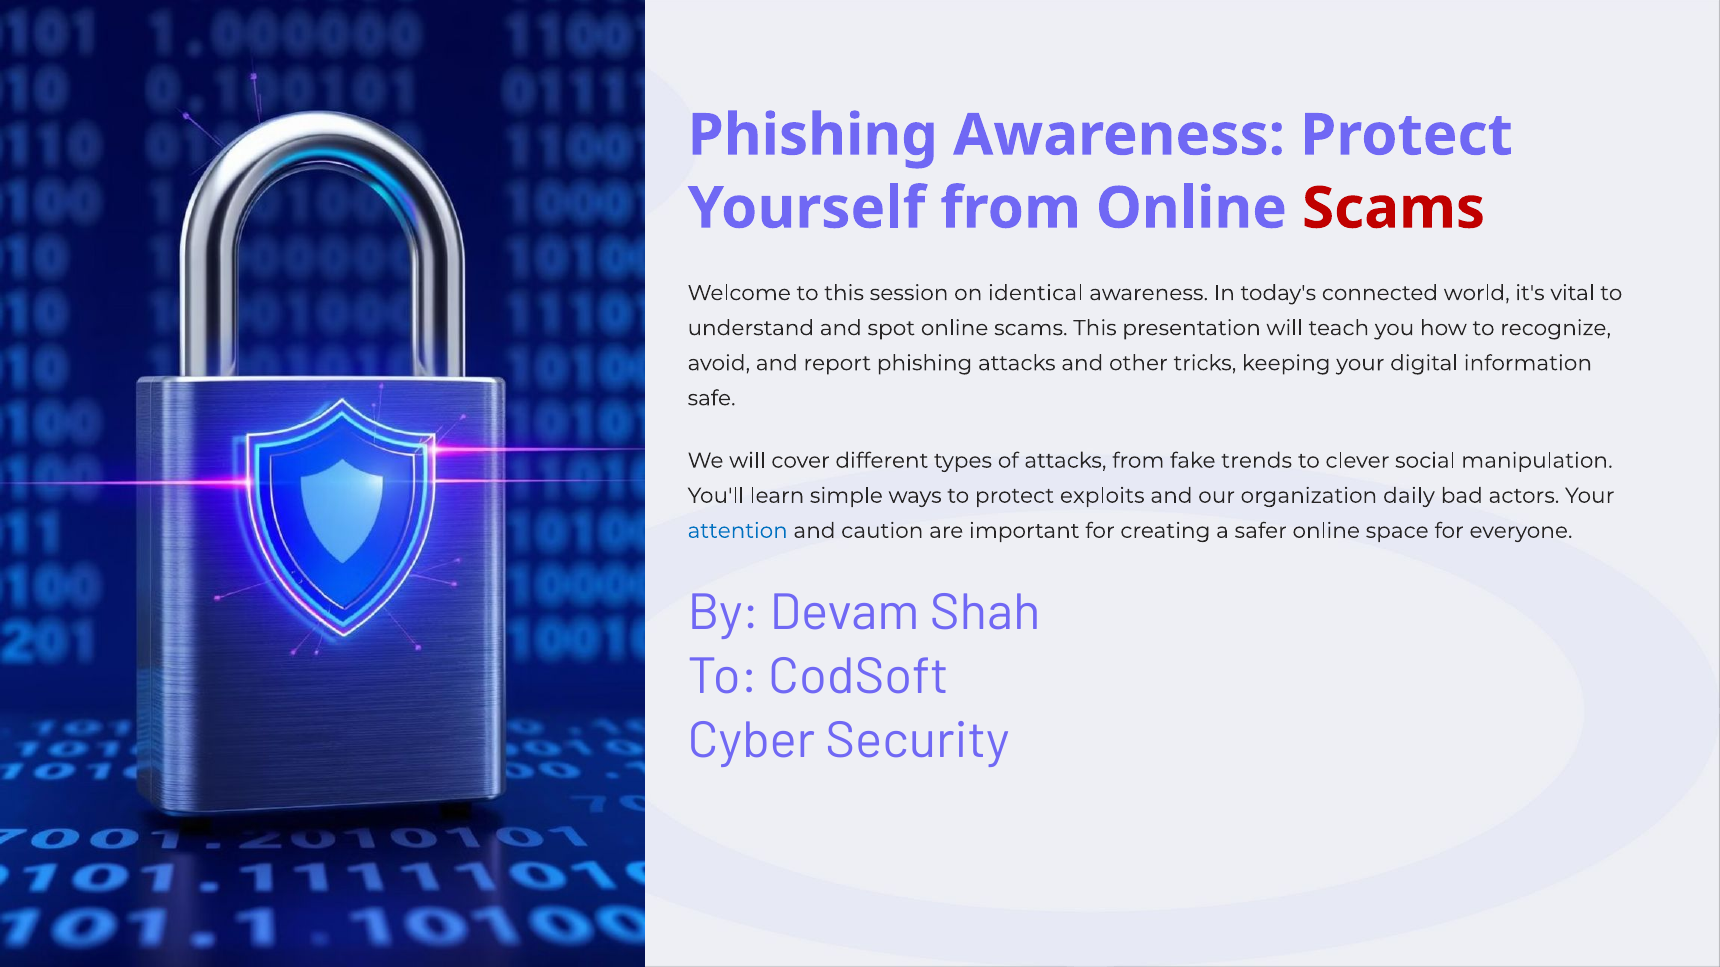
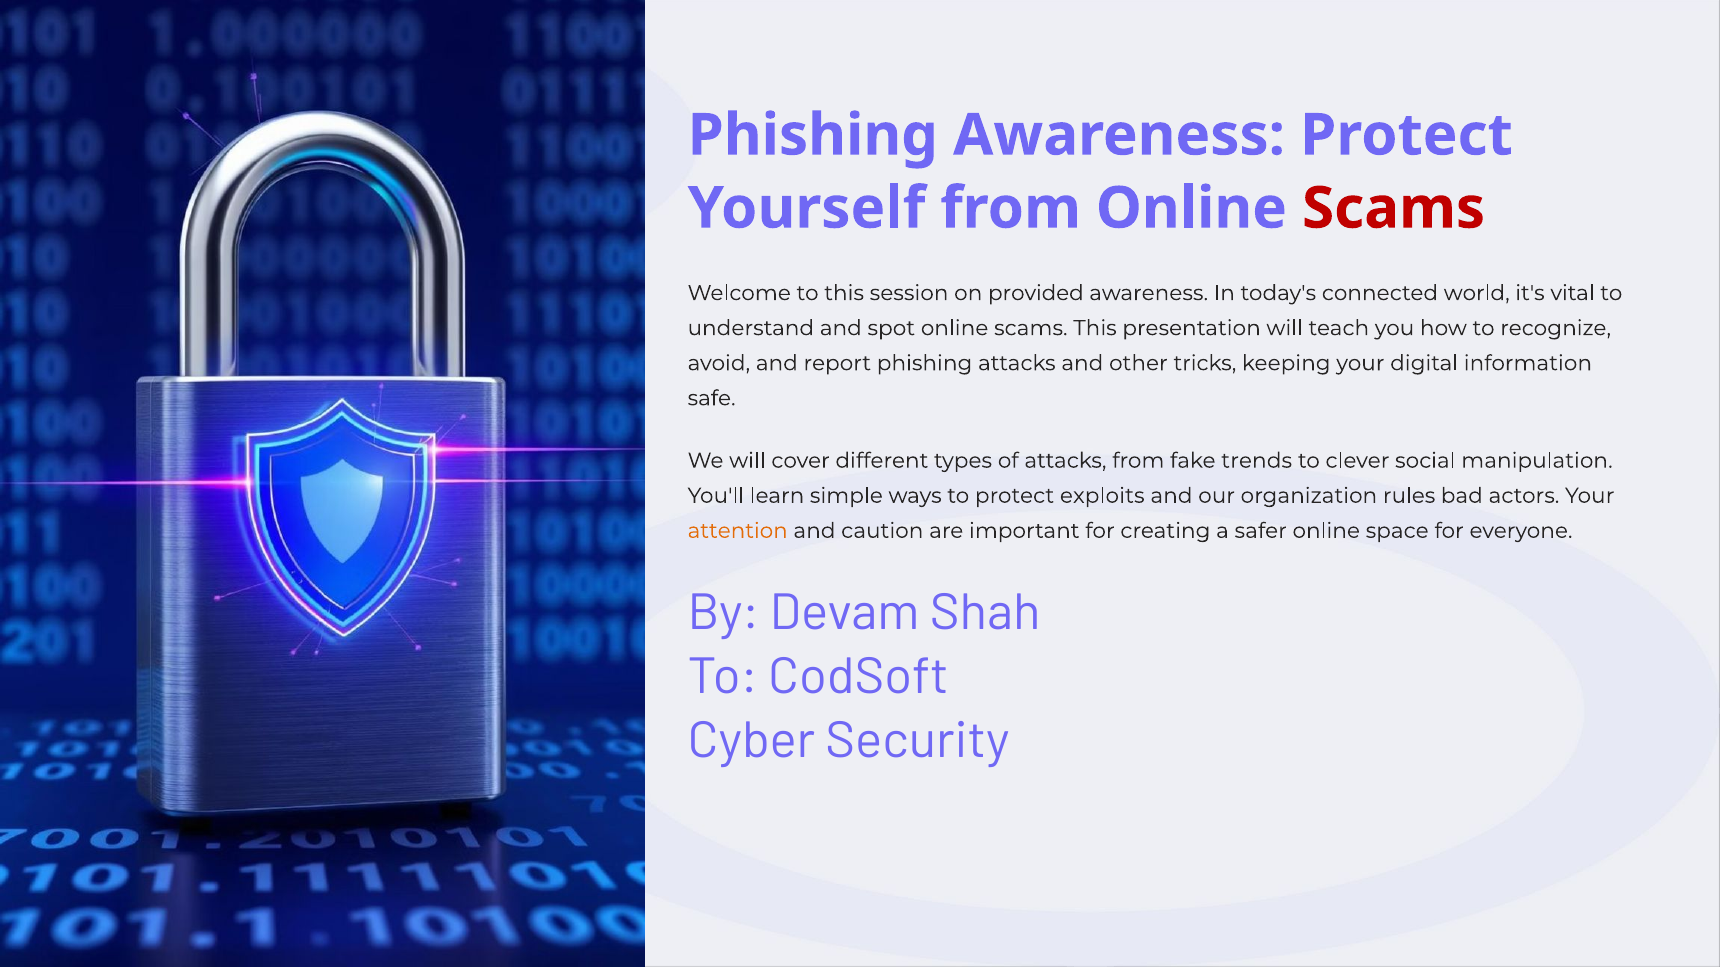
identical: identical -> provided (1036, 293)
daily: daily -> rules (1409, 496)
attention colour: blue -> orange (738, 531)
